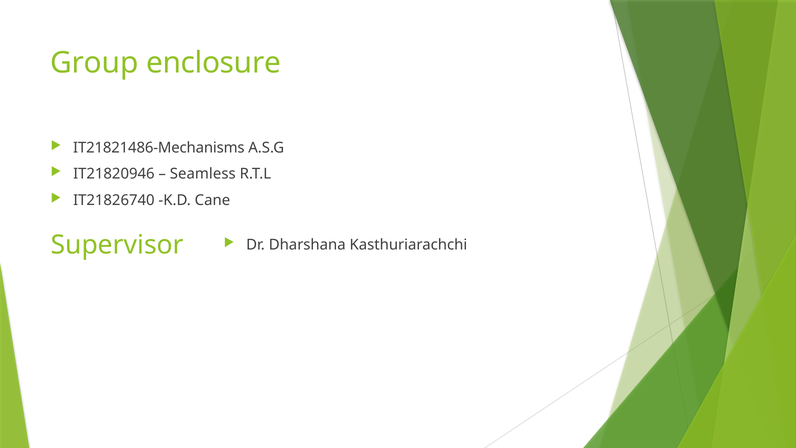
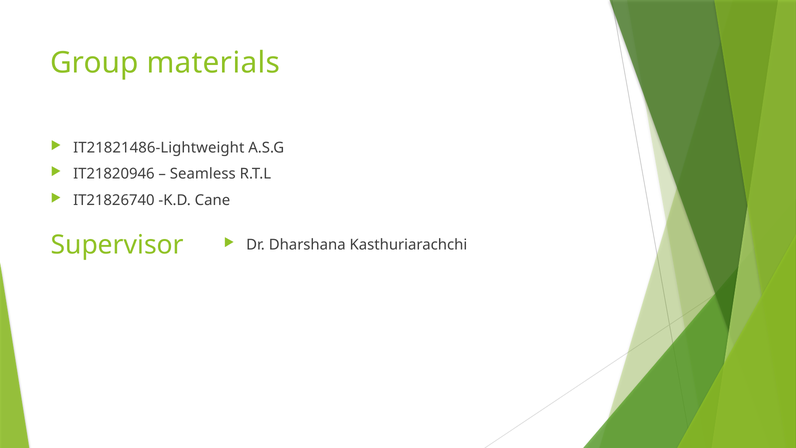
enclosure: enclosure -> materials (213, 63)
IT21821486-Mechanisms: IT21821486-Mechanisms -> IT21821486-Lightweight (159, 148)
